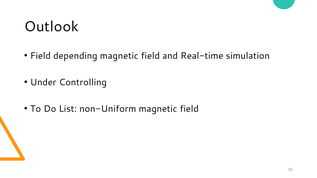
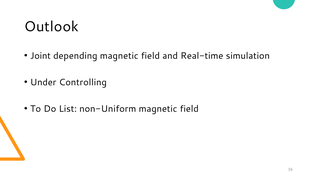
Field: Field -> Joint (40, 56)
